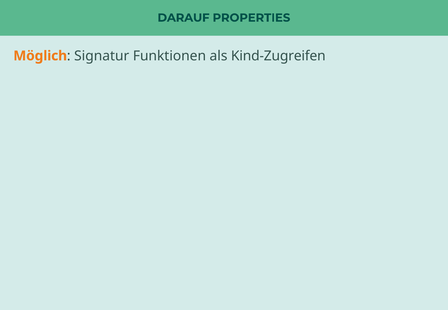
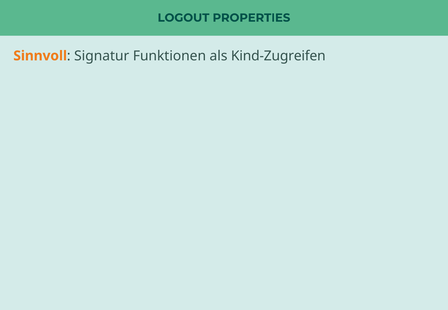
DARAUF: DARAUF -> LOGOUT (183, 18)
Möglich: Möglich -> Sinnvoll (40, 56)
